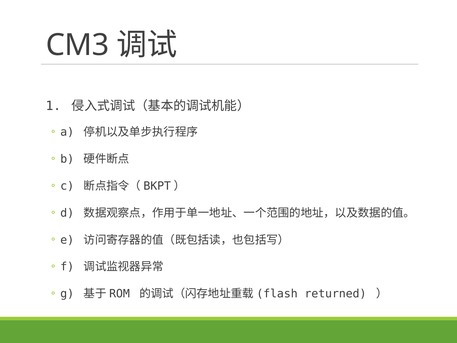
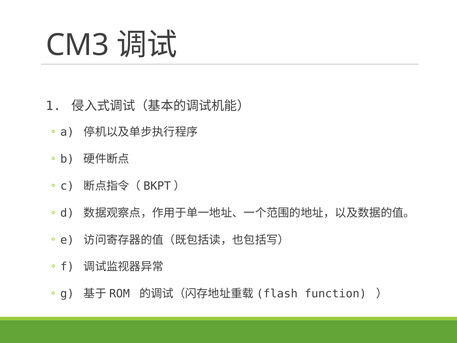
returned: returned -> function (335, 294)
